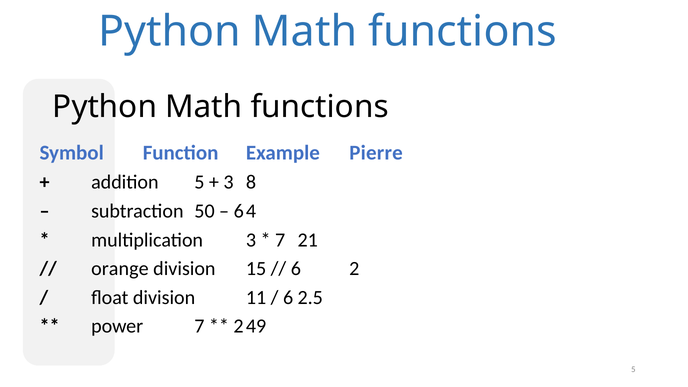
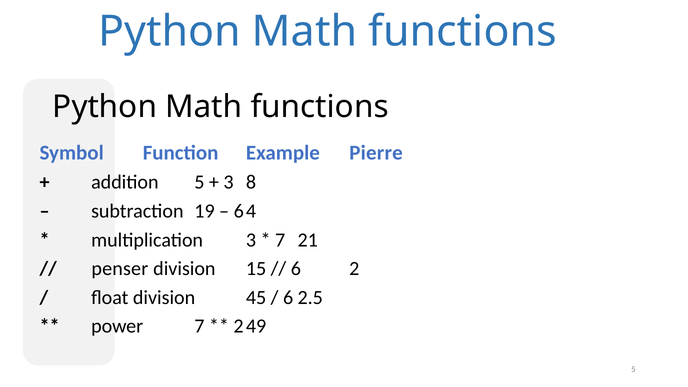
50: 50 -> 19 (205, 211)
orange: orange -> penser (120, 269)
11: 11 -> 45 (256, 298)
